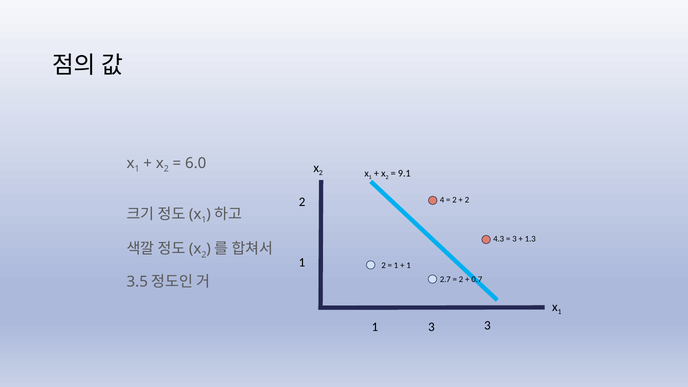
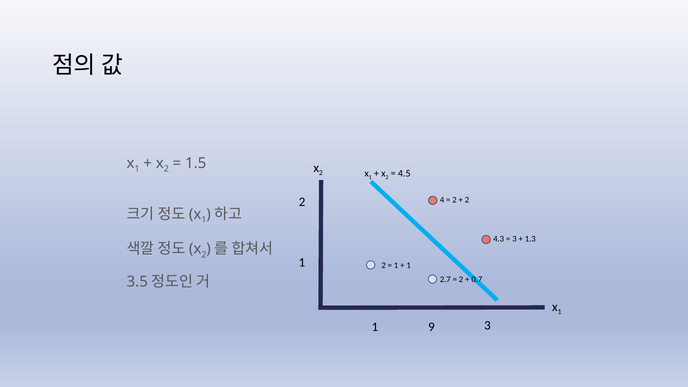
6.0: 6.0 -> 1.5 (196, 163)
9.1: 9.1 -> 4.5 (404, 173)
1 3: 3 -> 9 (431, 327)
